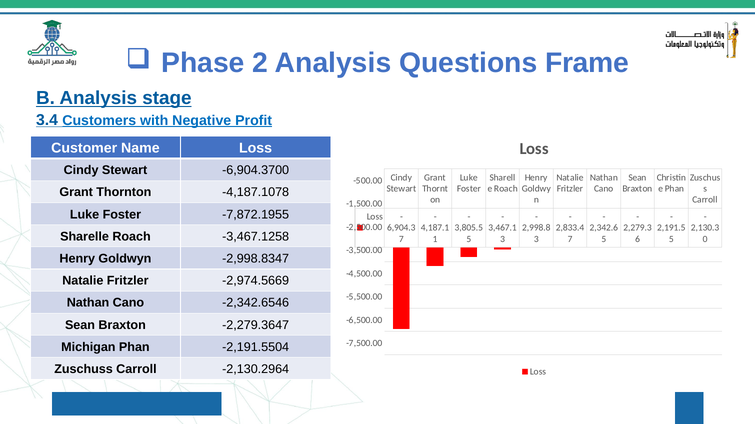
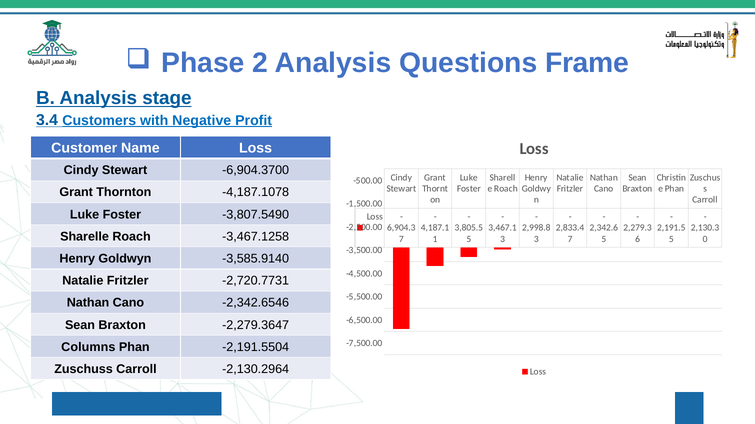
-7,872.1955: -7,872.1955 -> -3,807.5490 (256, 215)
-2,998.8347: -2,998.8347 -> -3,585.9140 (256, 259)
-2,974.5669: -2,974.5669 -> -2,720.7731 (256, 281)
Michigan: Michigan -> Columns (88, 348)
